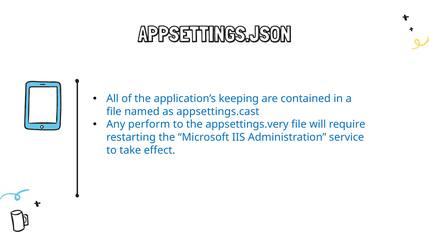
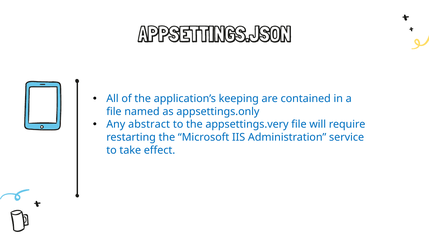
appsettings.cast: appsettings.cast -> appsettings.only (218, 112)
perform: perform -> abstract (149, 125)
